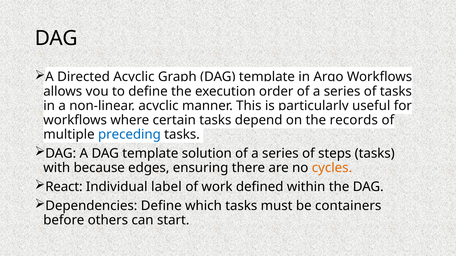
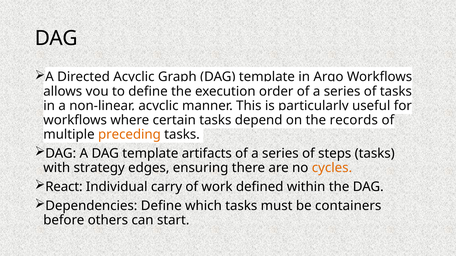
preceding colour: blue -> orange (129, 135)
solution: solution -> artifacts (207, 154)
because: because -> strategy (99, 168)
label: label -> carry (167, 187)
